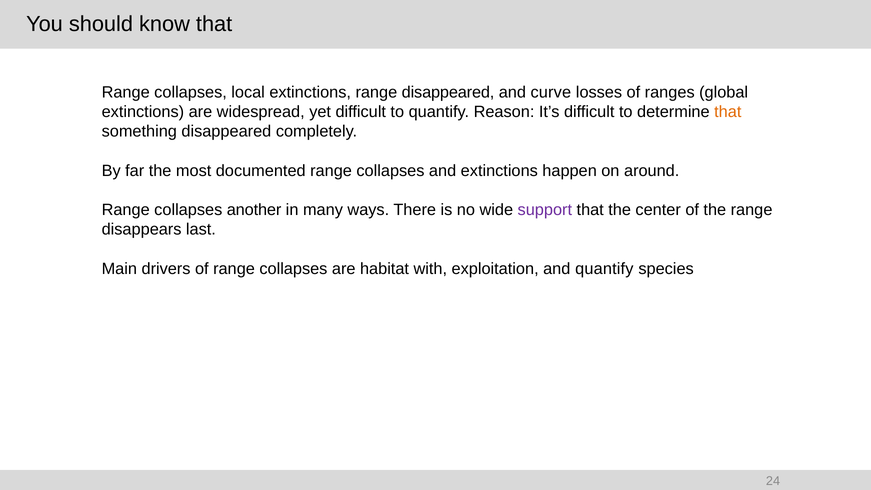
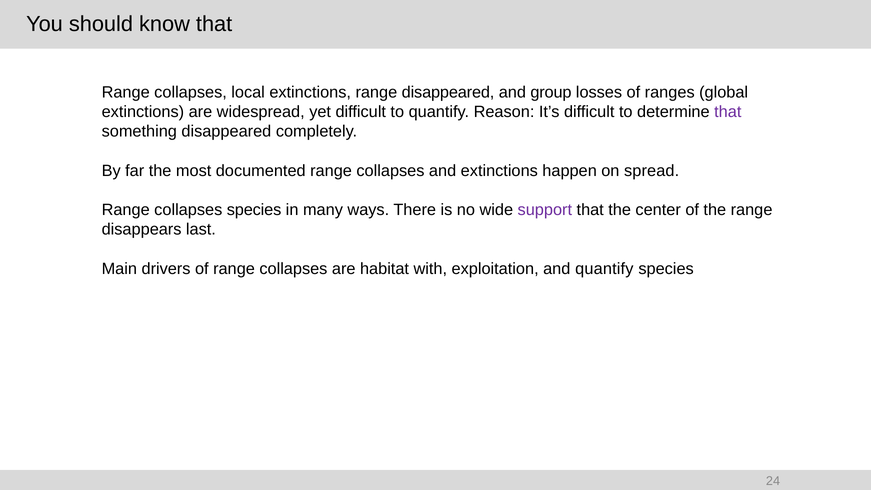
curve: curve -> group (551, 92)
that colour: orange -> purple (728, 112)
around: around -> spread (652, 171)
collapses another: another -> species (254, 210)
